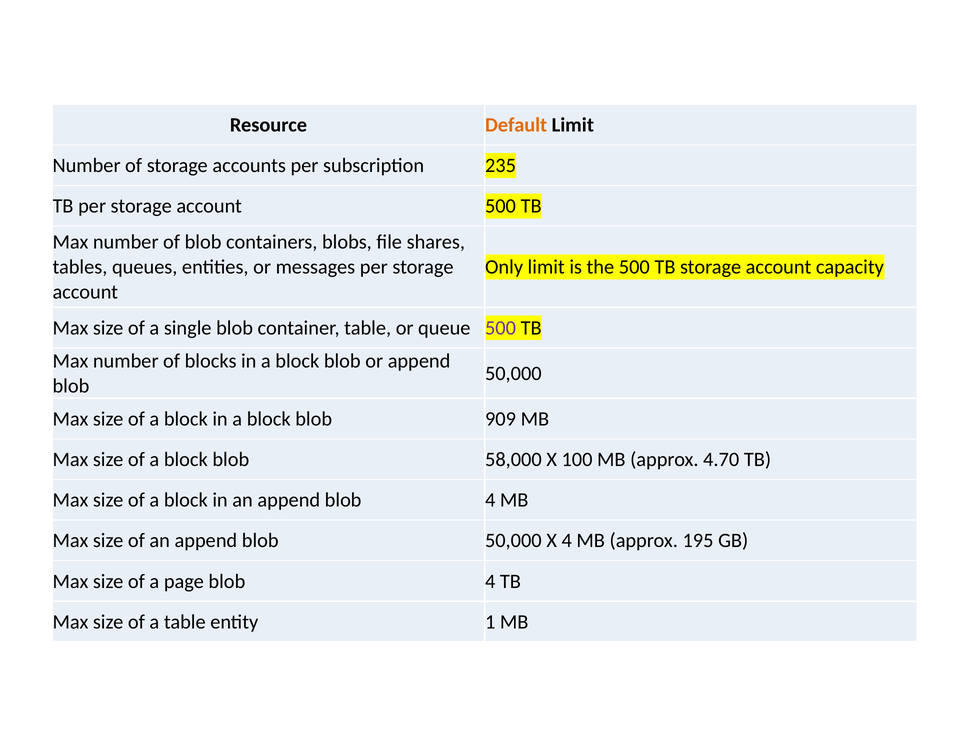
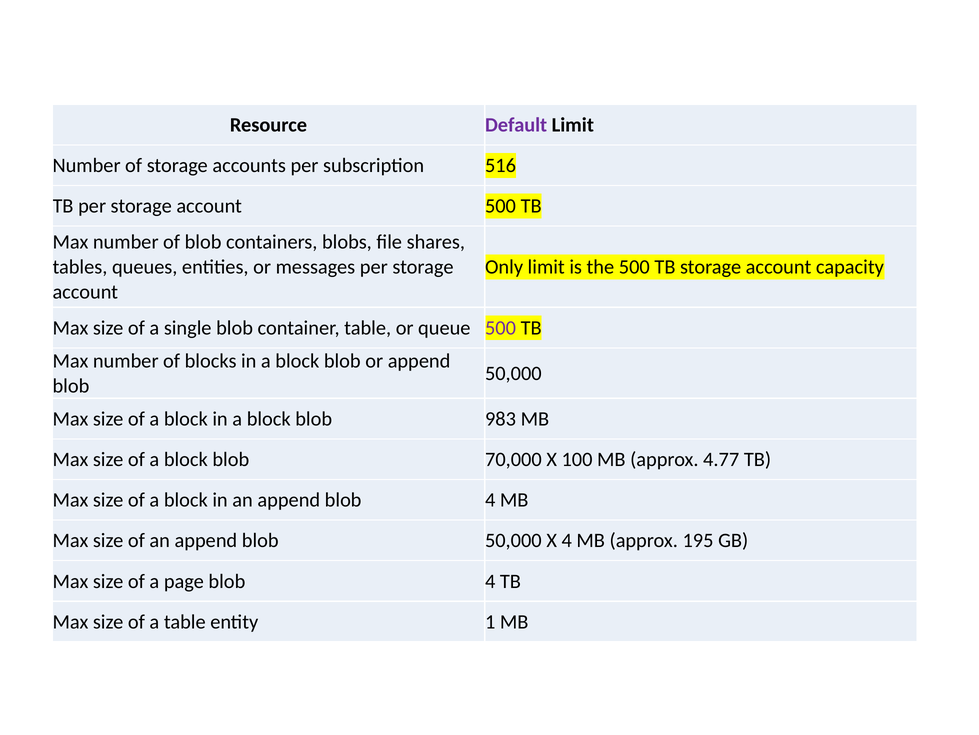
Default colour: orange -> purple (516, 125)
235: 235 -> 516 (501, 165)
909: 909 -> 983 (501, 419)
58,000: 58,000 -> 70,000 (513, 459)
4.70: 4.70 -> 4.77 (721, 459)
